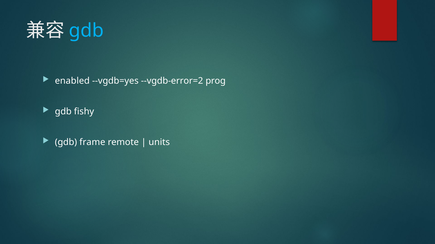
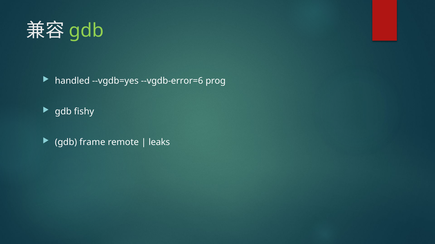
gdb colour: light blue -> light green (86, 31)
enabled: enabled -> handled (72, 81)
--vgdb-error=2: --vgdb-error=2 -> --vgdb-error=6 (172, 81)
units: units -> leaks (159, 143)
